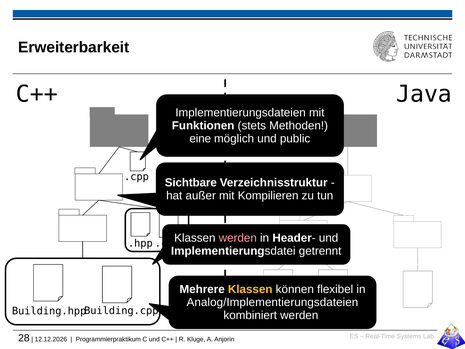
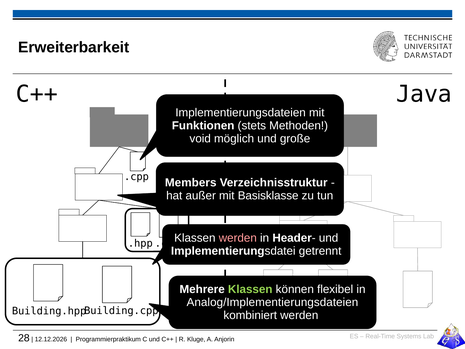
eine: eine -> void (200, 139)
public: public -> große (295, 139)
Sichtbare: Sichtbare -> Members (191, 183)
Kompilieren: Kompilieren -> Basisklasse (268, 195)
Klassen colour: yellow -> light green (250, 289)
